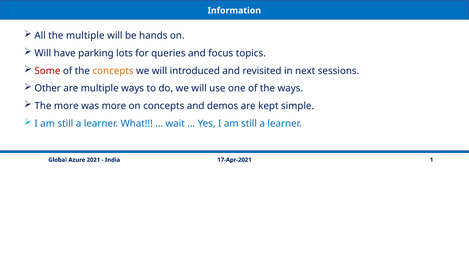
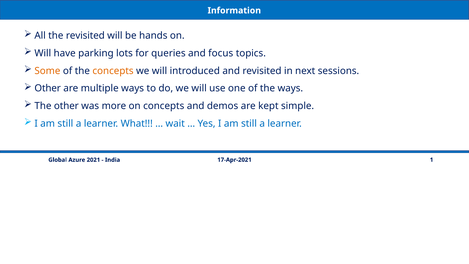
the multiple: multiple -> revisited (85, 36)
Some colour: red -> orange (47, 71)
The more: more -> other (66, 106)
